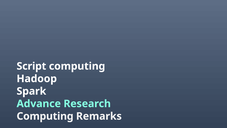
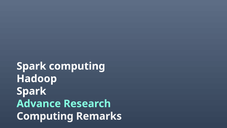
Script: Script -> Spark (31, 66)
